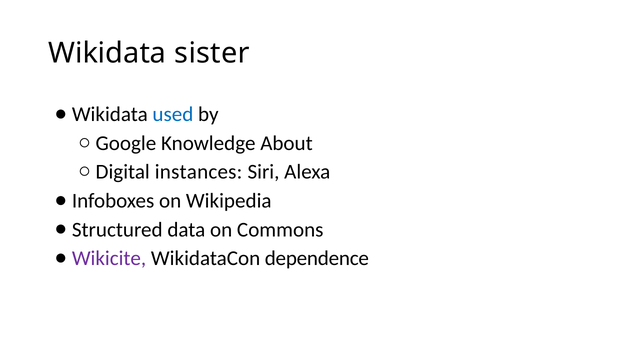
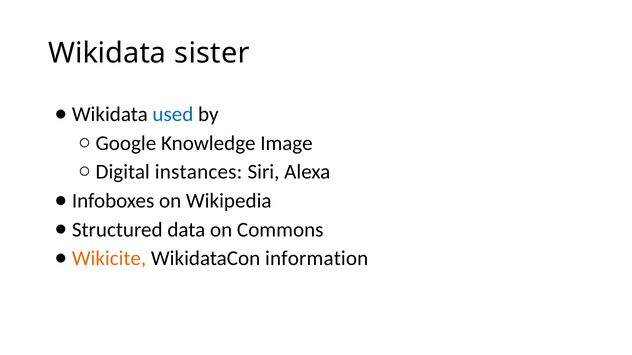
About: About -> Image (286, 143)
Wikicite colour: purple -> orange (109, 259)
dependence: dependence -> information (317, 259)
